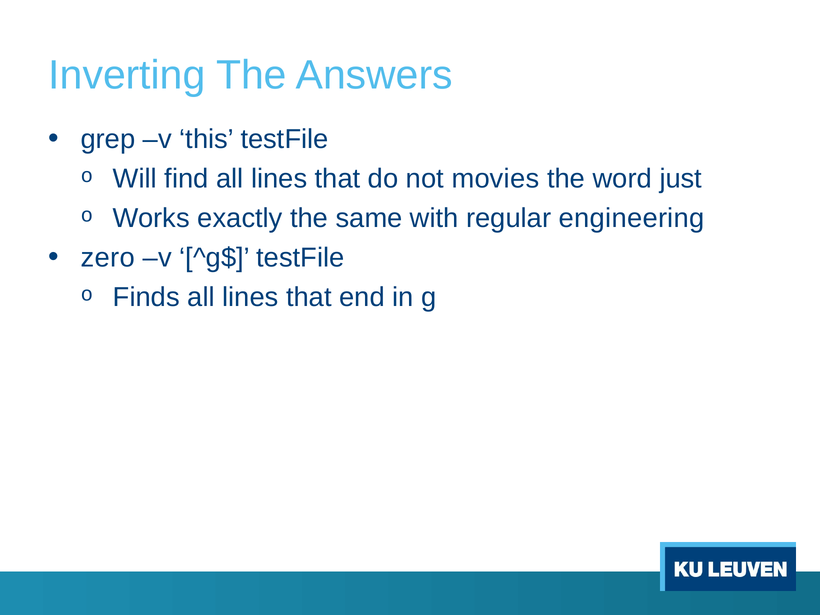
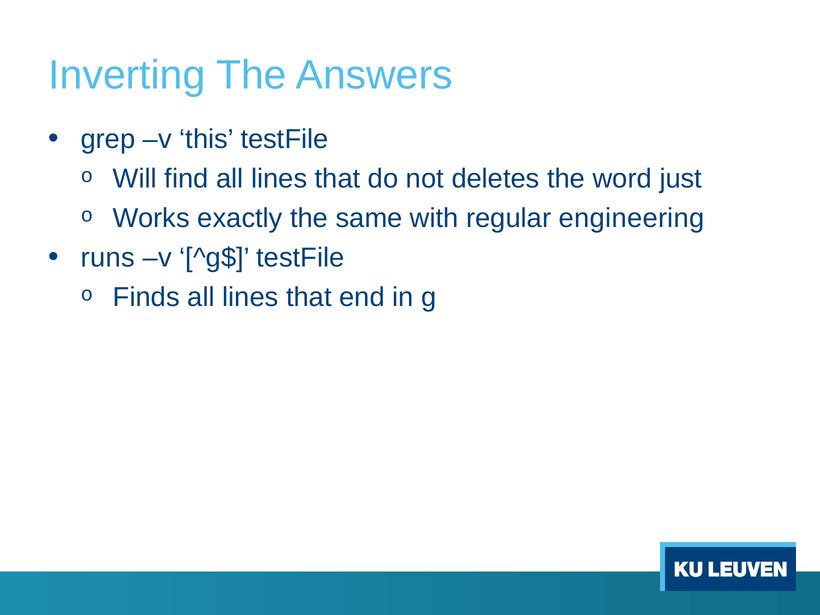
movies: movies -> deletes (496, 179)
zero: zero -> runs (108, 258)
